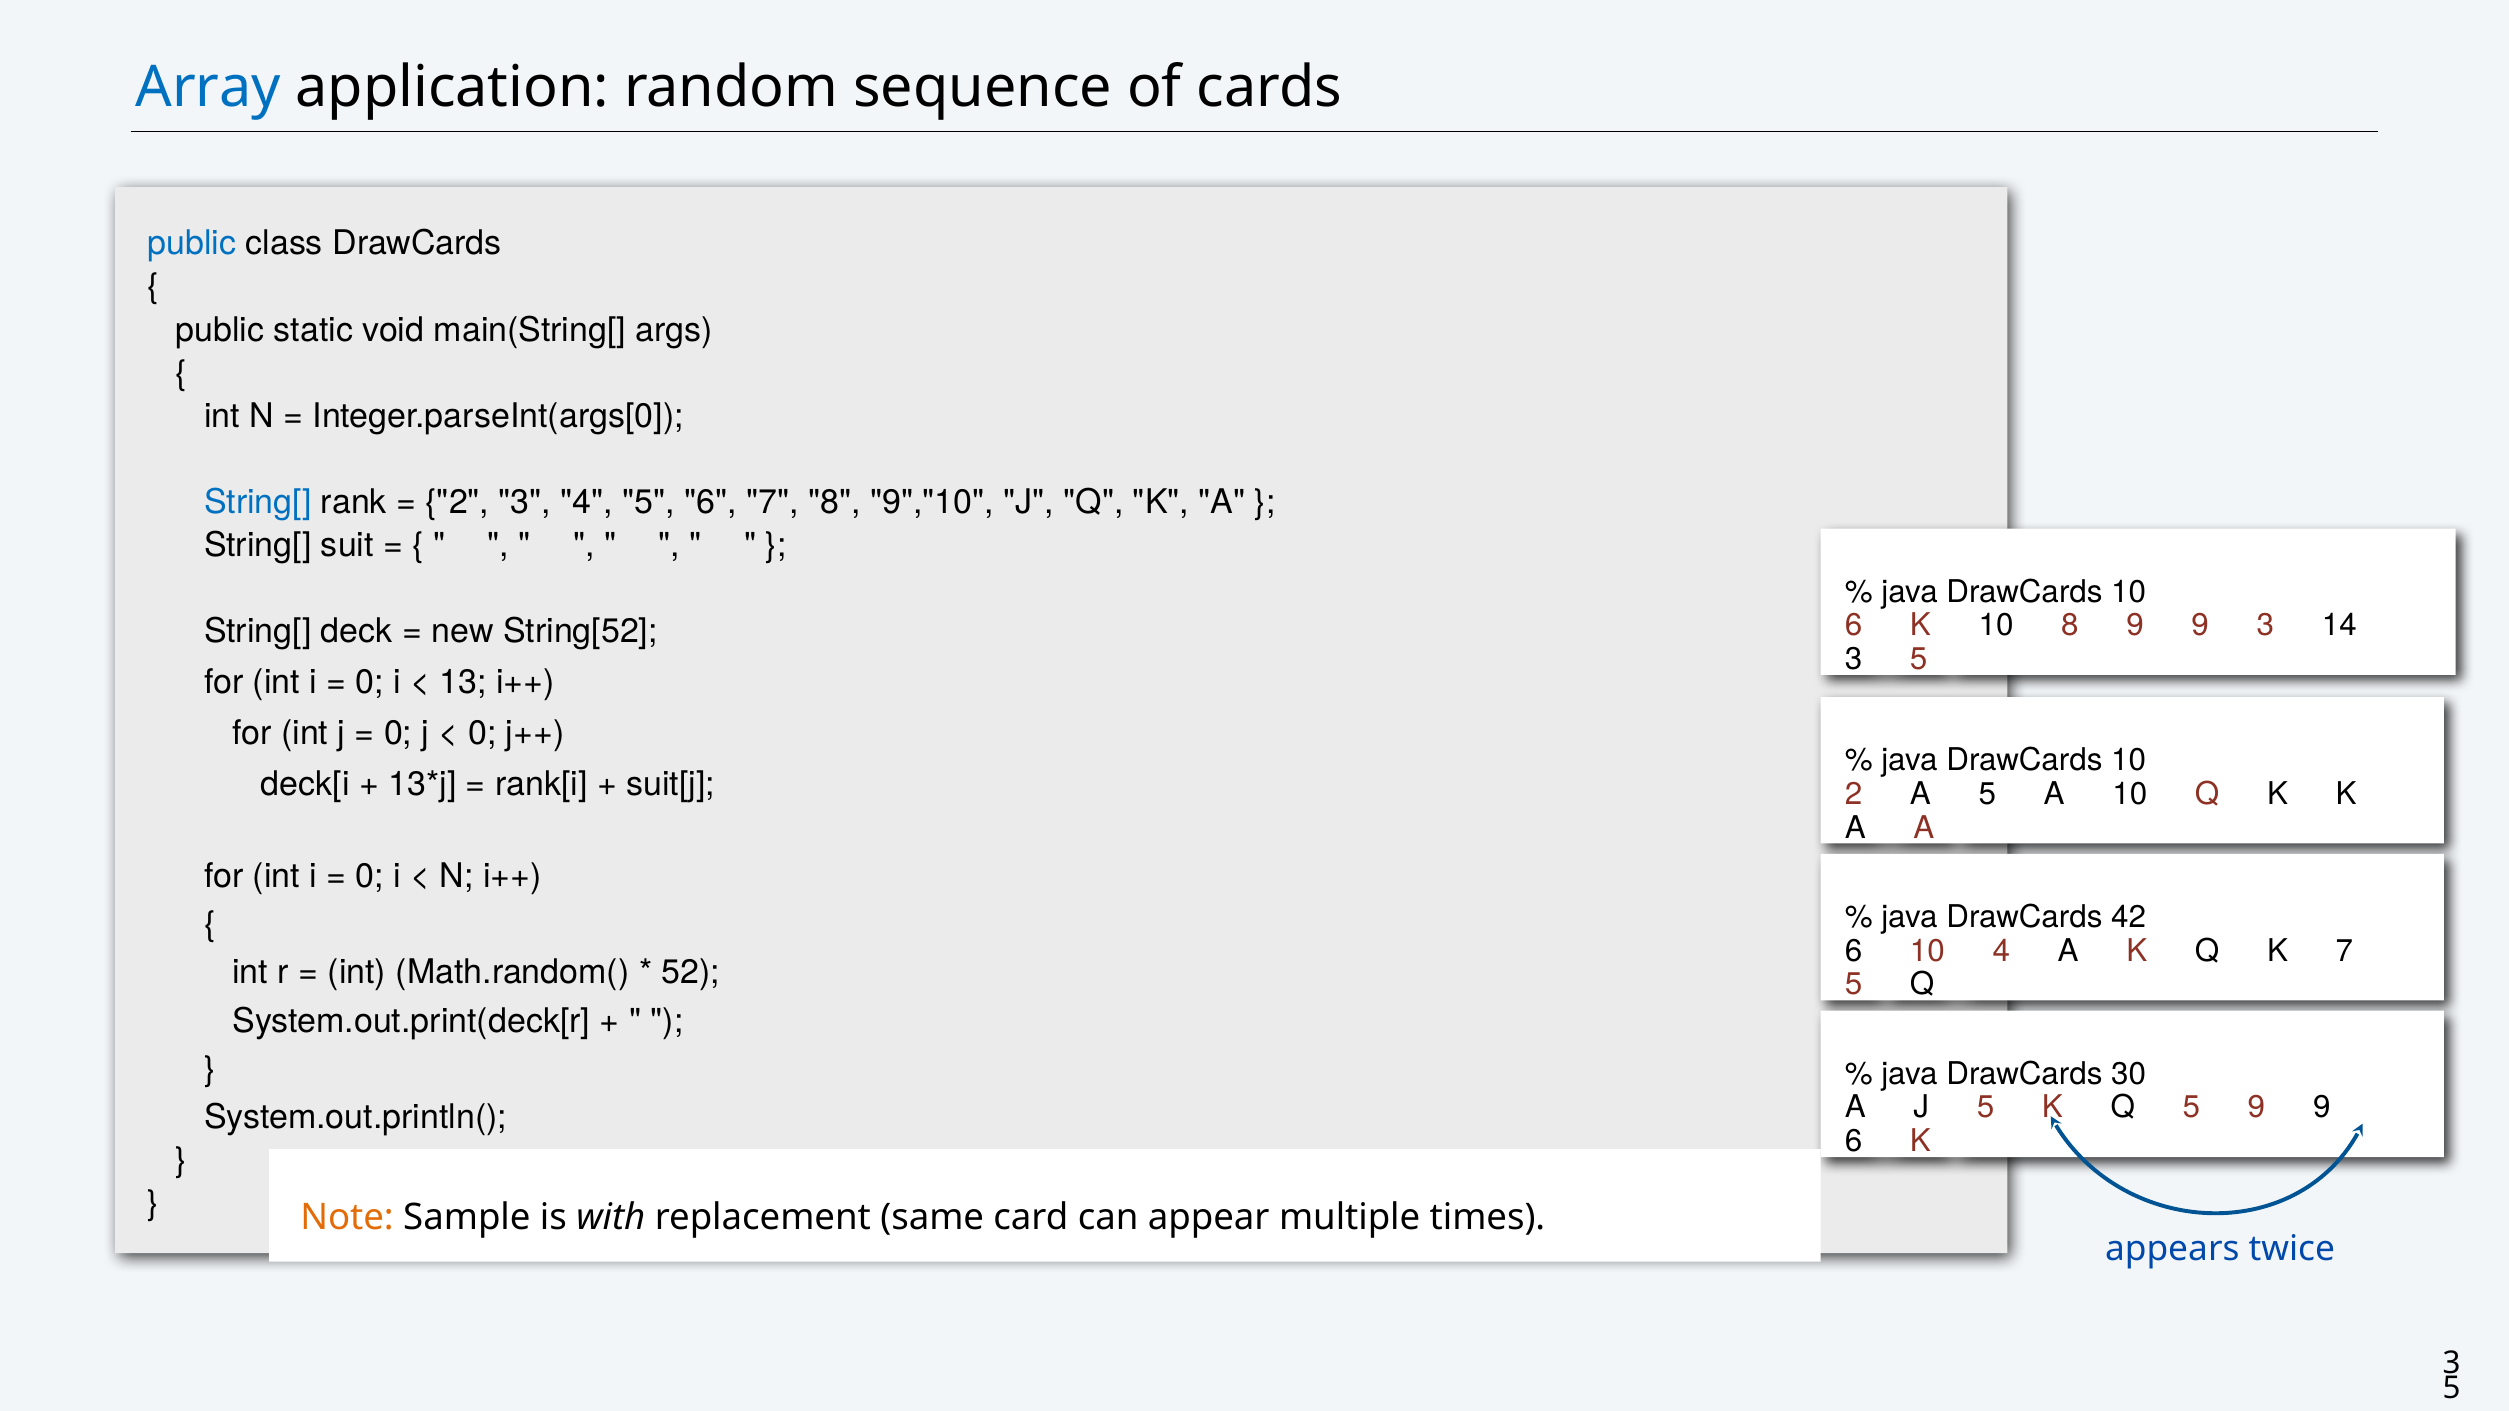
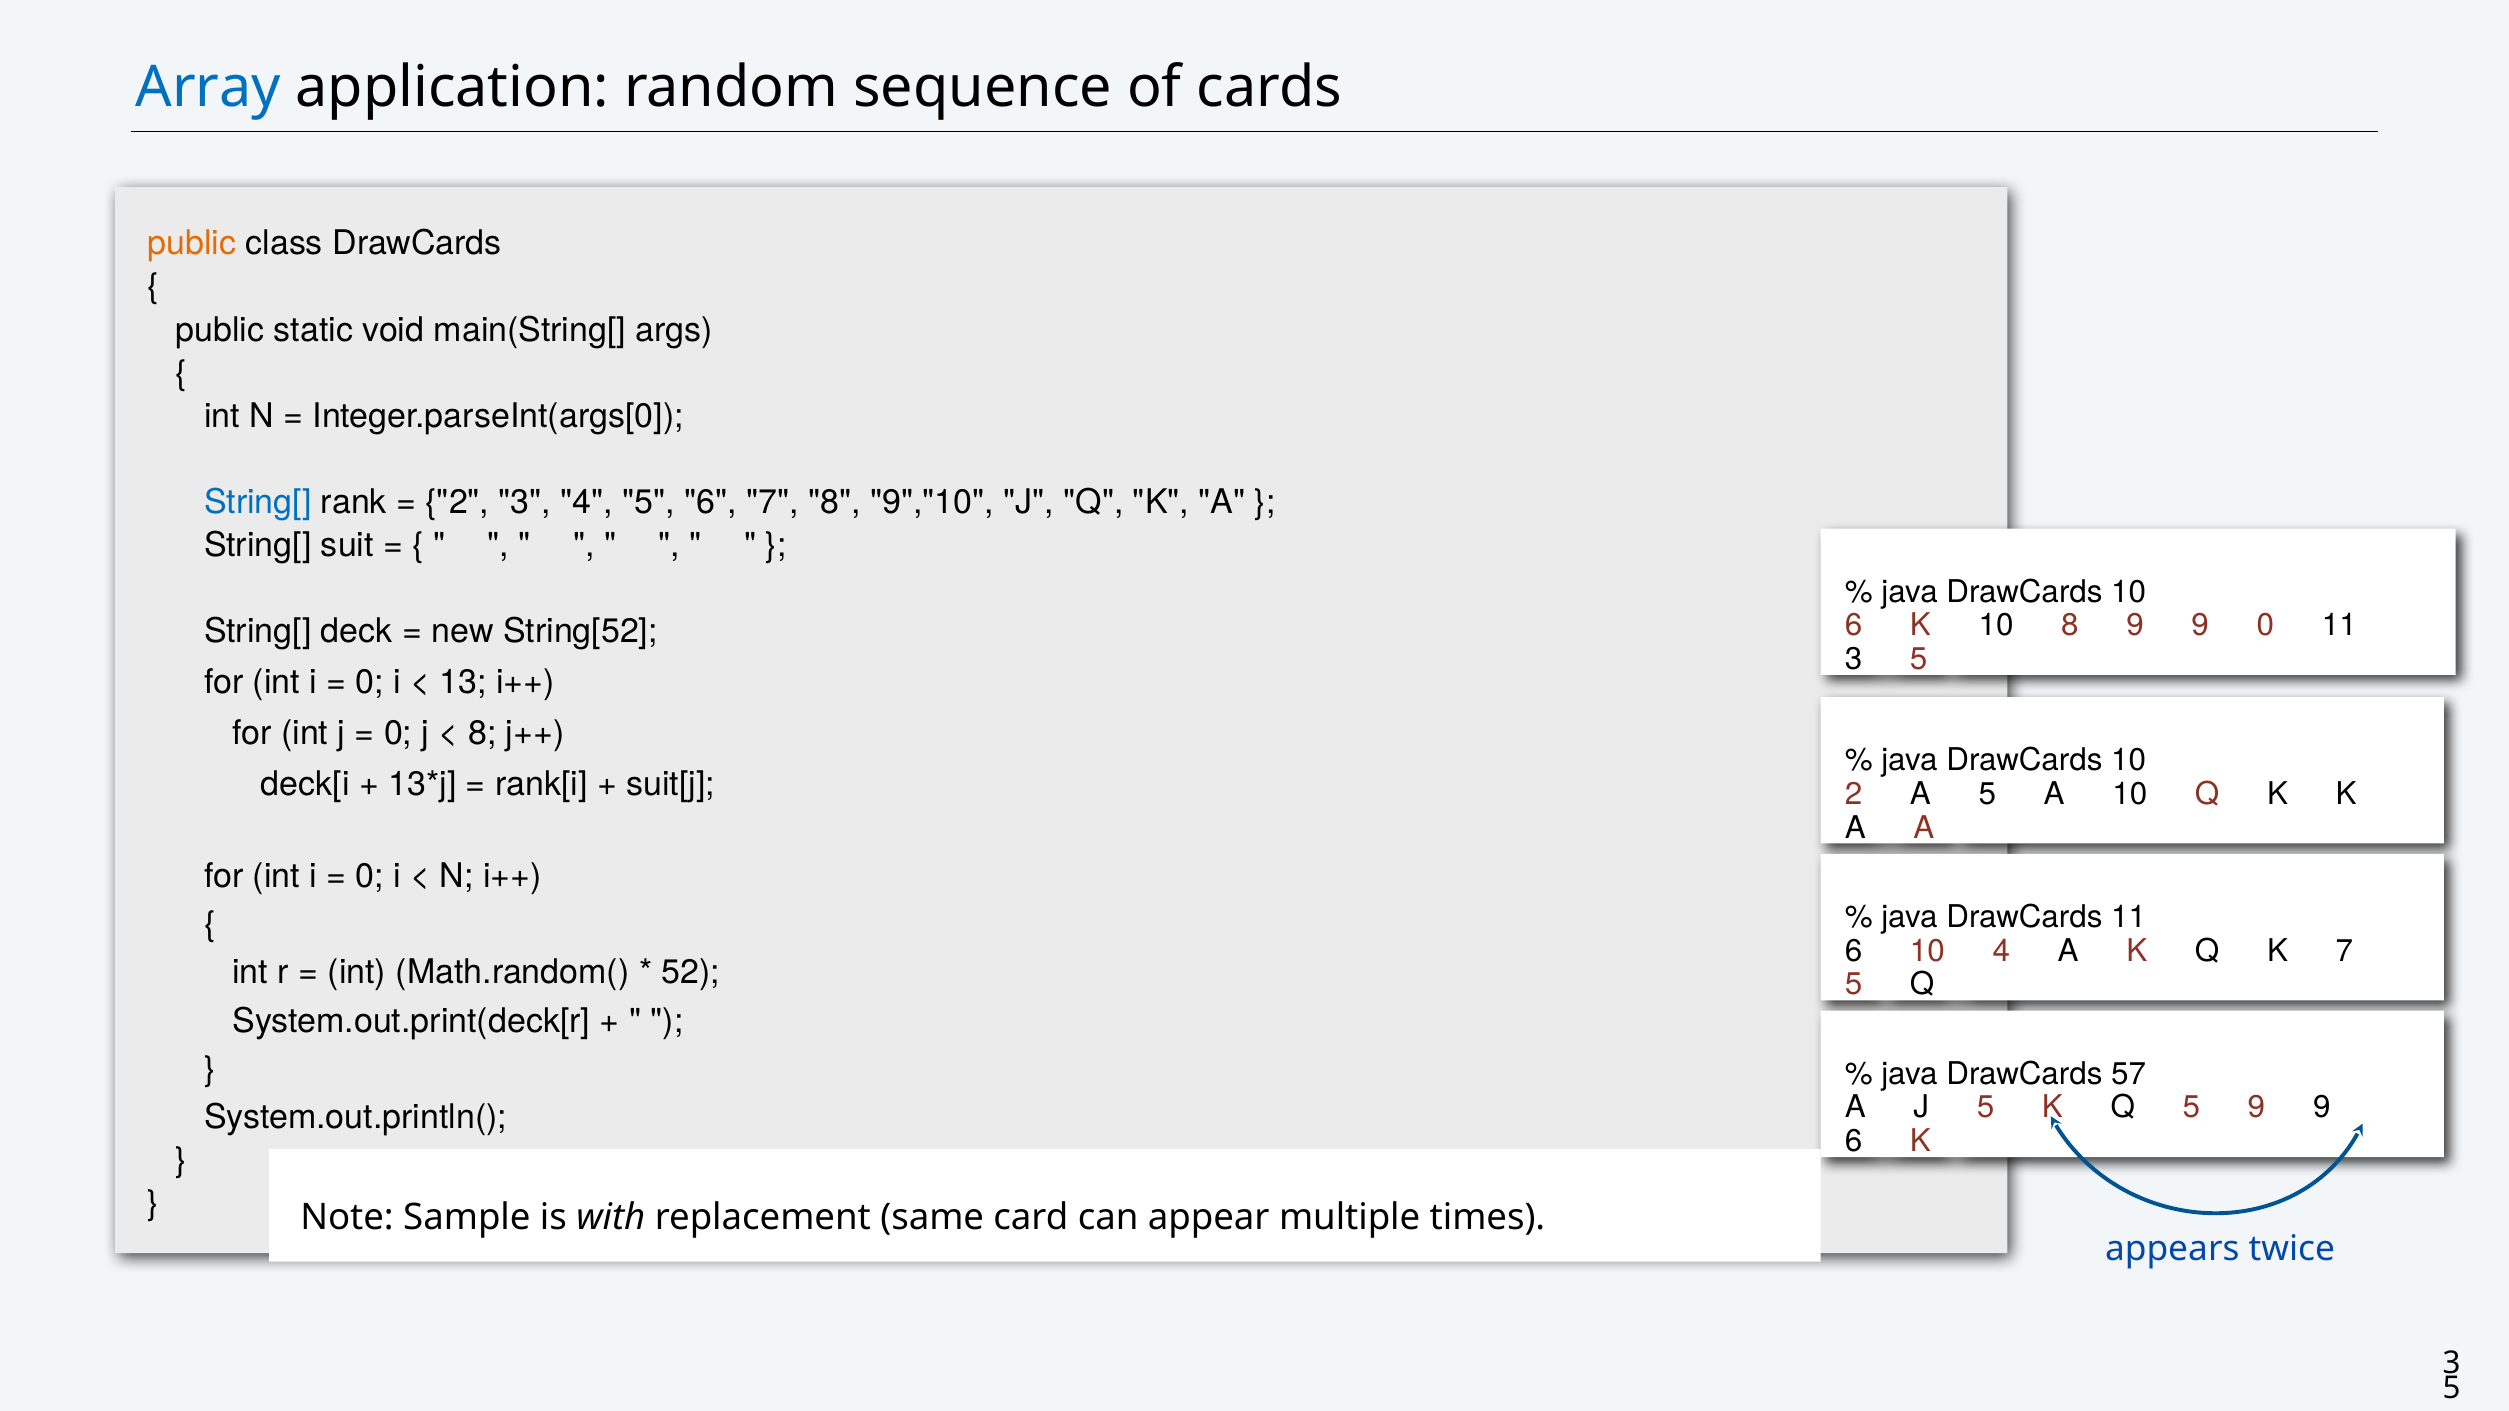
public colour: blue -> orange (192, 244)
3: 3 -> 0 (2265, 626)
14: 14 -> 11 (2339, 626)
0: 0 -> 8 (482, 734)
DrawCards 42: 42 -> 11 (2129, 918)
30: 30 -> 57 (2129, 1074)
Note colour: orange -> black (347, 1218)
